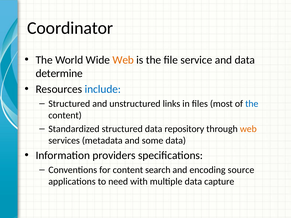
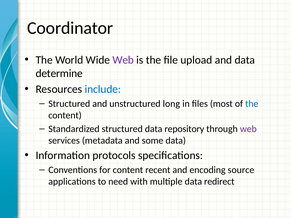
Web colour: orange -> purple (123, 60)
service: service -> upload (196, 60)
links: links -> long (171, 104)
web colour: orange -> purple (248, 129)
providers: providers -> protocols (114, 156)
search: search -> recent (158, 170)
capture: capture -> redirect (219, 182)
